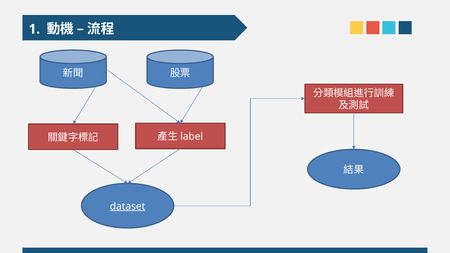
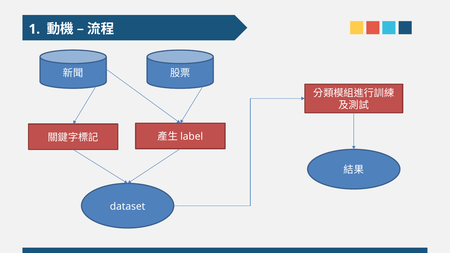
dataset underline: present -> none (128, 206)
